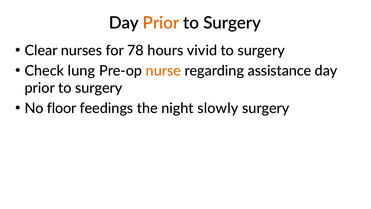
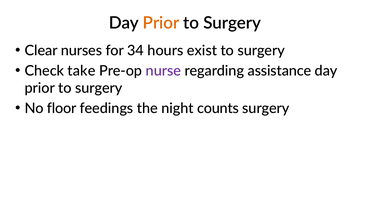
78: 78 -> 34 (136, 50)
vivid: vivid -> exist (202, 50)
lung: lung -> take (81, 71)
nurse colour: orange -> purple (163, 71)
slowly: slowly -> counts (218, 108)
